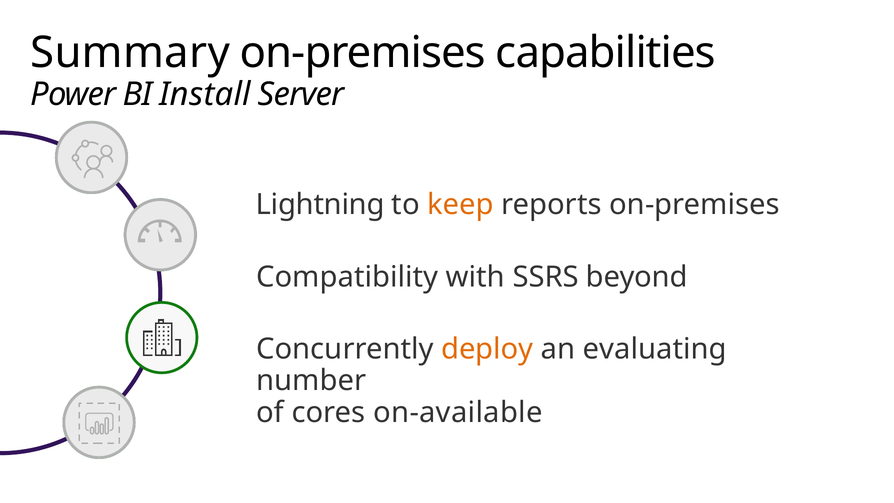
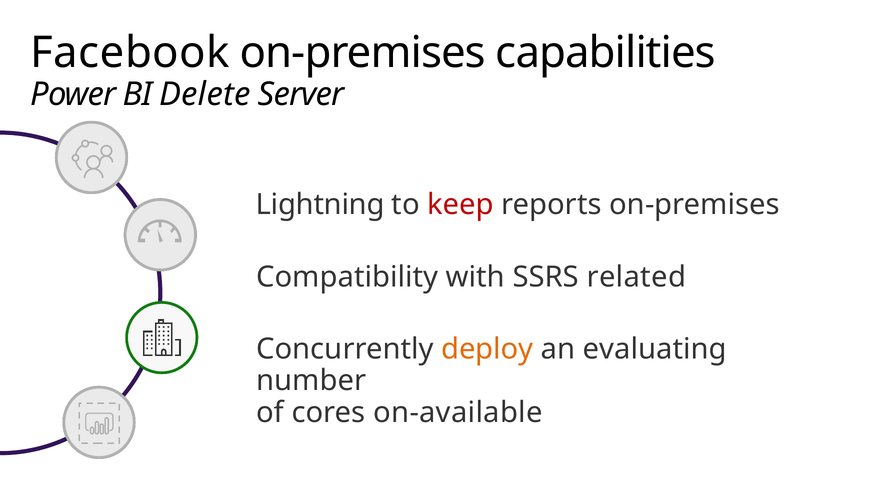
Summary: Summary -> Facebook (130, 53)
Install: Install -> Delete (205, 94)
keep colour: orange -> red (461, 205)
beyond: beyond -> related (636, 277)
